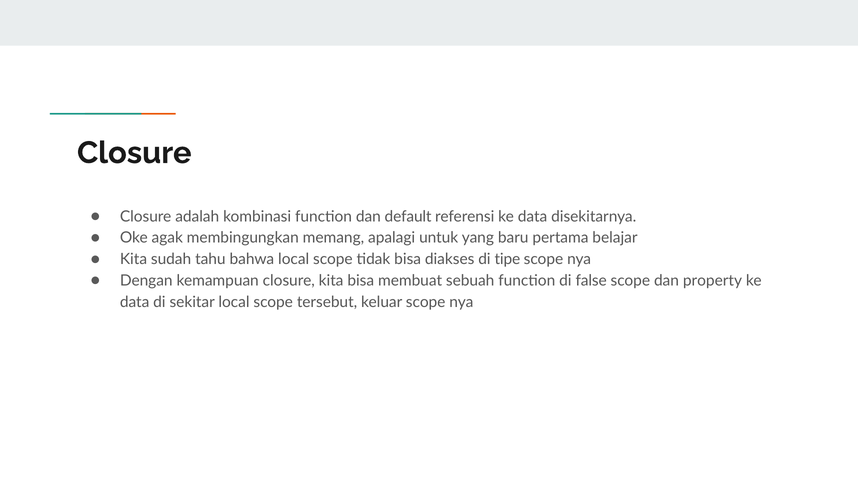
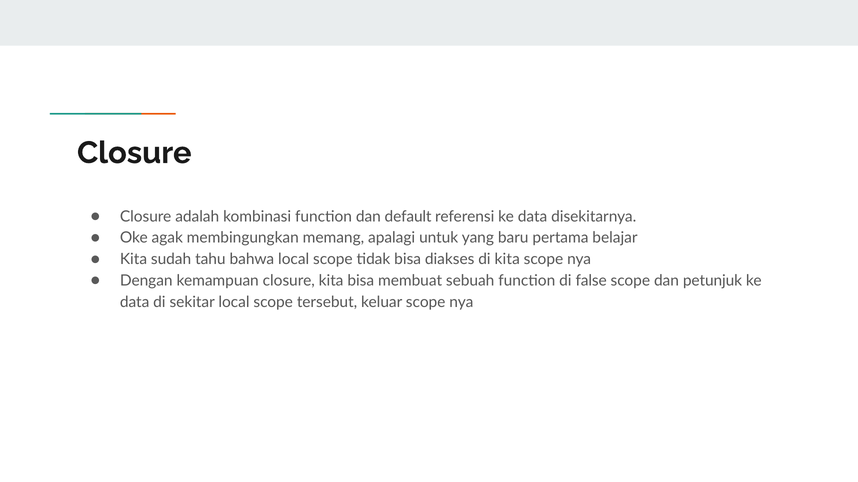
di tipe: tipe -> kita (507, 260)
property: property -> petunjuk (713, 281)
